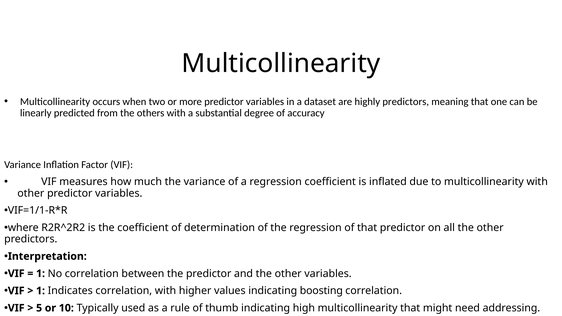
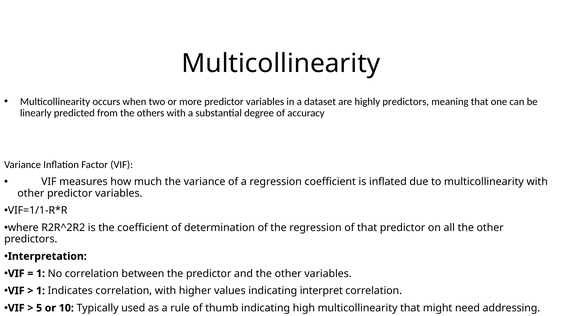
boosting: boosting -> interpret (321, 291)
